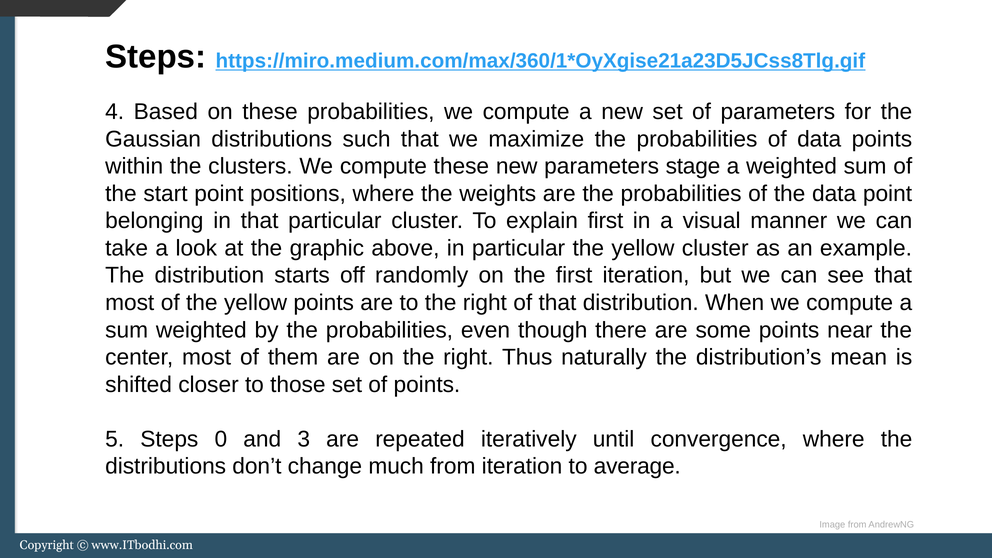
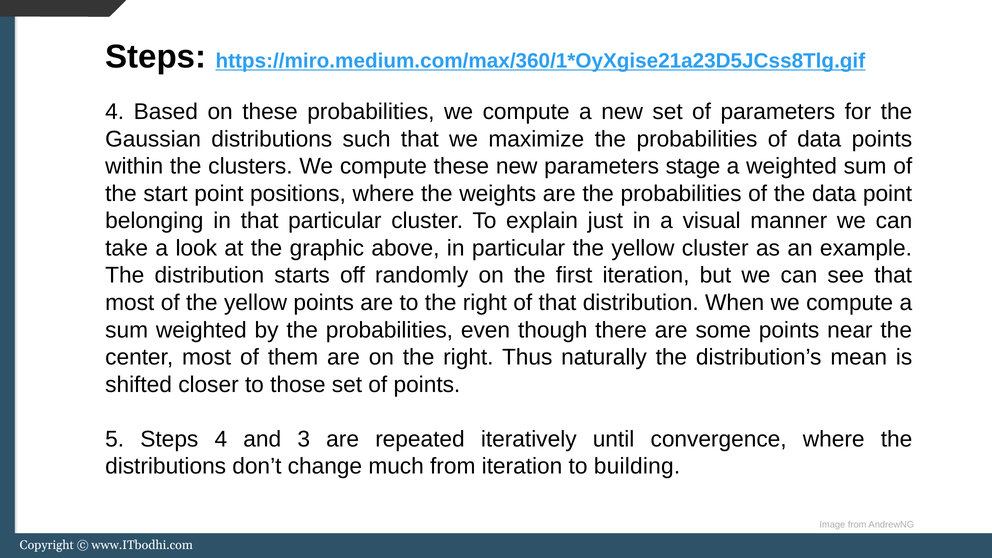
explain first: first -> just (605, 221)
Steps 0: 0 -> 4 (221, 439)
average: average -> building (637, 466)
